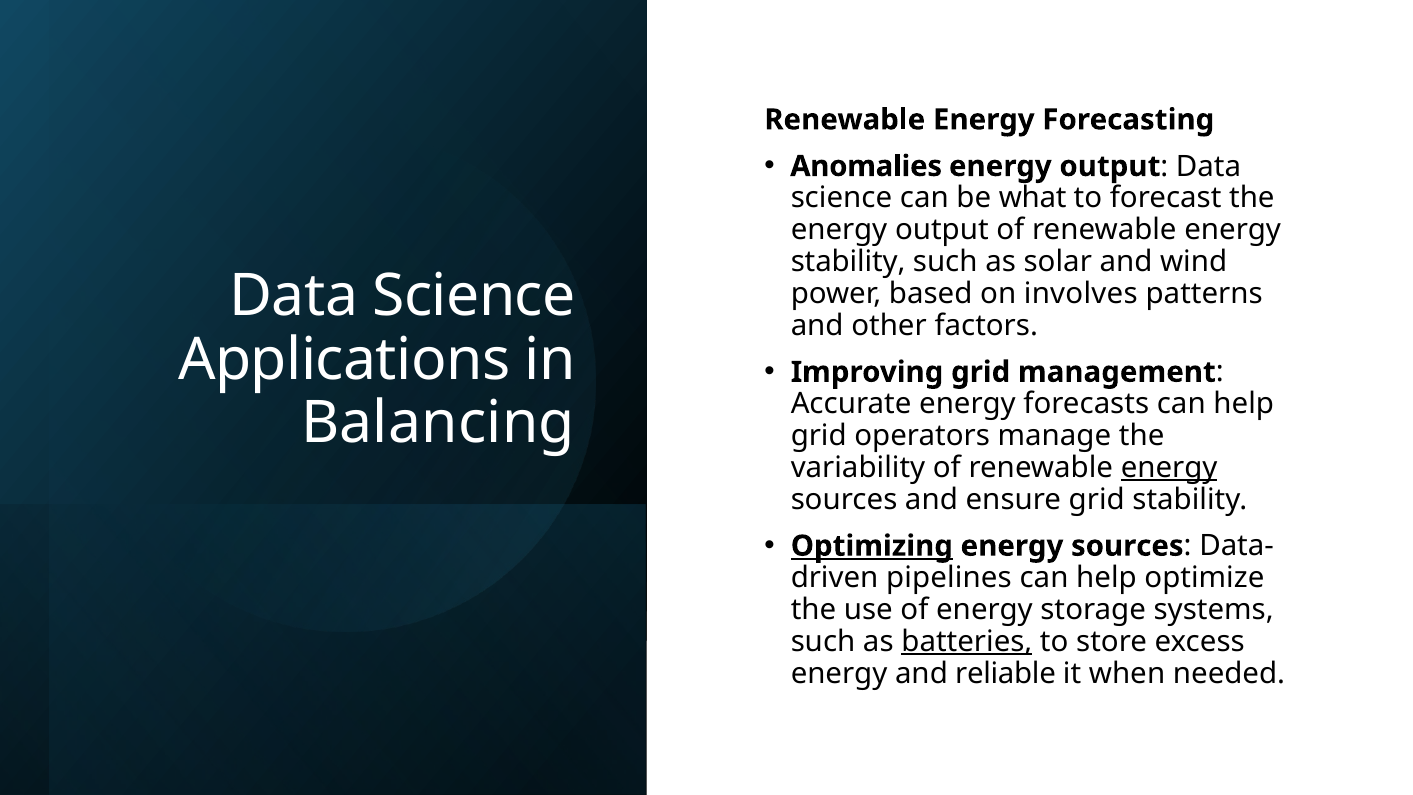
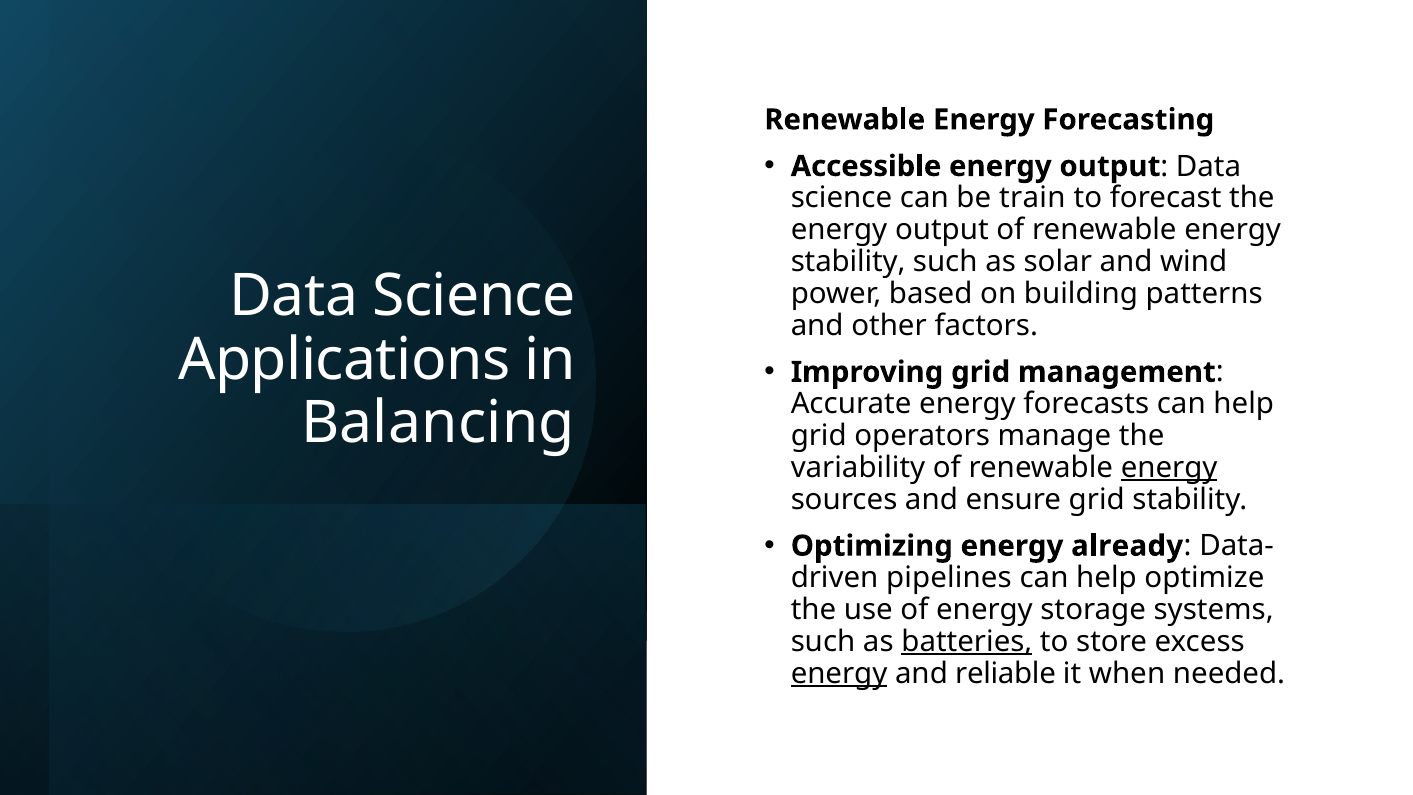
Anomalies: Anomalies -> Accessible (866, 166)
what: what -> train (1032, 198)
involves: involves -> building (1081, 294)
Optimizing underline: present -> none (872, 546)
sources: sources -> already (1127, 546)
energy underline: none -> present (839, 673)
